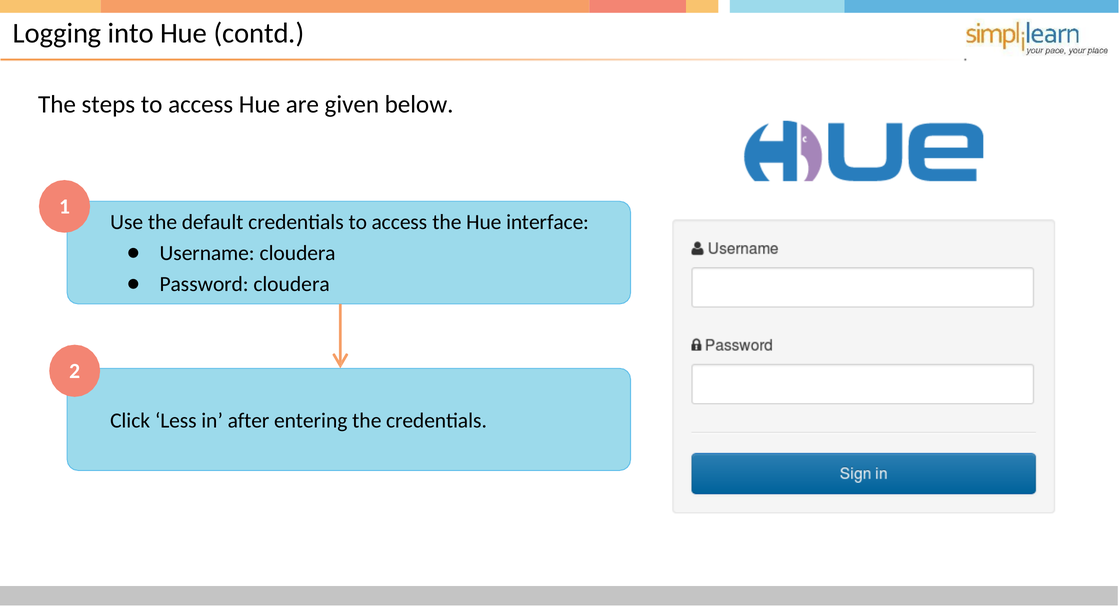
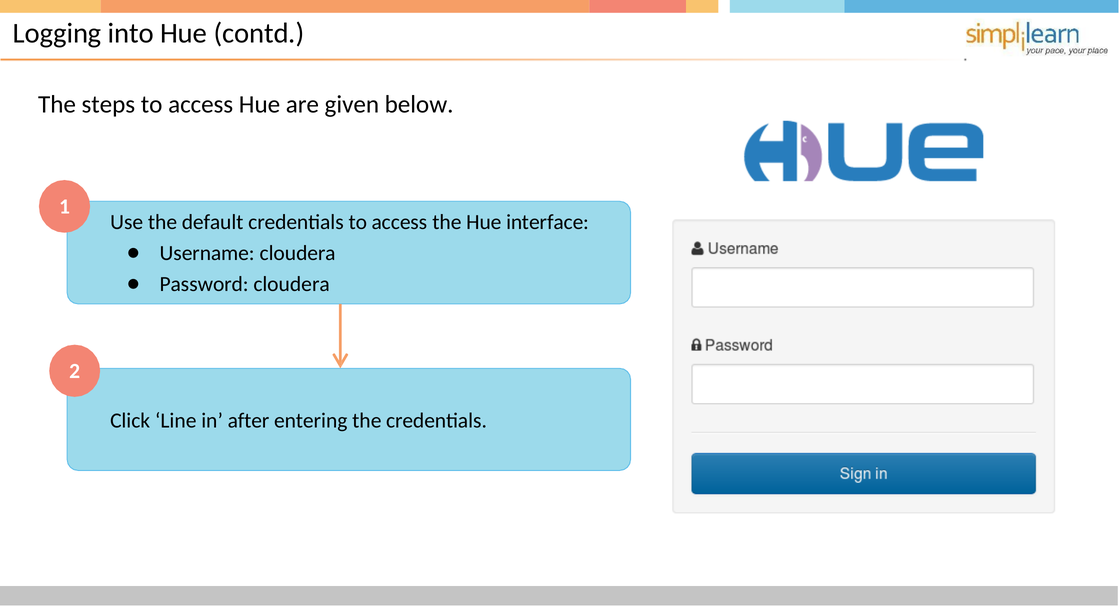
Less: Less -> Line (176, 421)
